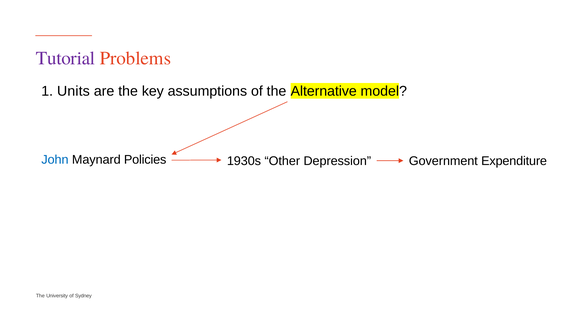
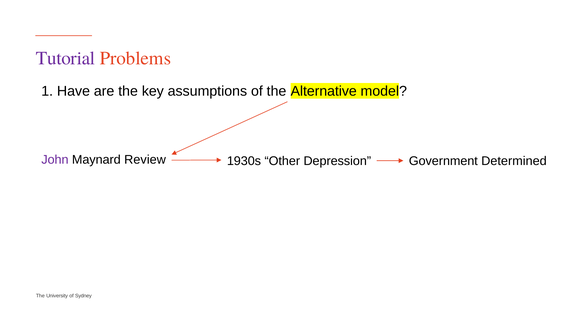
Units: Units -> Have (73, 91)
John colour: blue -> purple (55, 160)
Policies: Policies -> Review (145, 160)
Expenditure: Expenditure -> Determined (514, 161)
